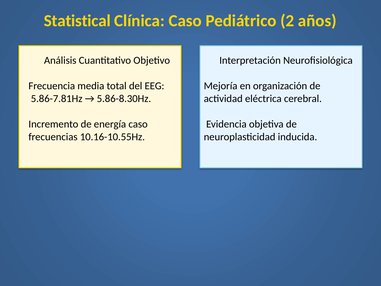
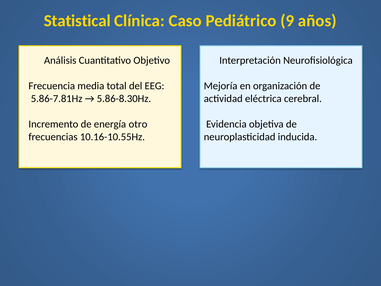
2: 2 -> 9 (287, 21)
energía caso: caso -> otro (138, 124)
